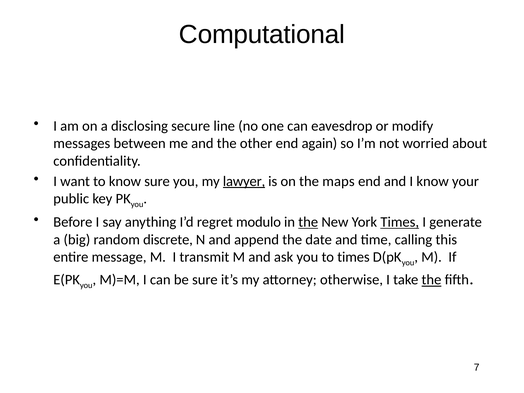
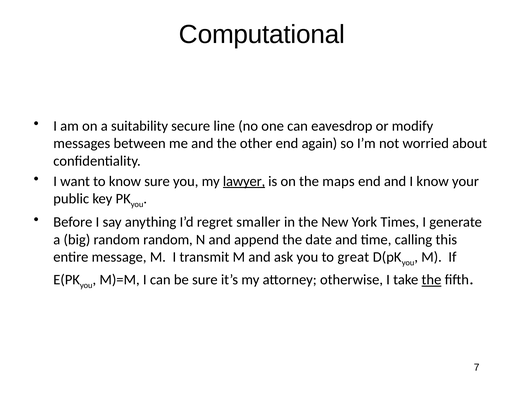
disclosing: disclosing -> suitability (140, 126)
modulo: modulo -> smaller (258, 222)
the underline: present -> none (308, 222)
Times underline: present -> none (400, 222)
random discrete: discrete -> random (168, 240)
to times: times -> great (353, 257)
